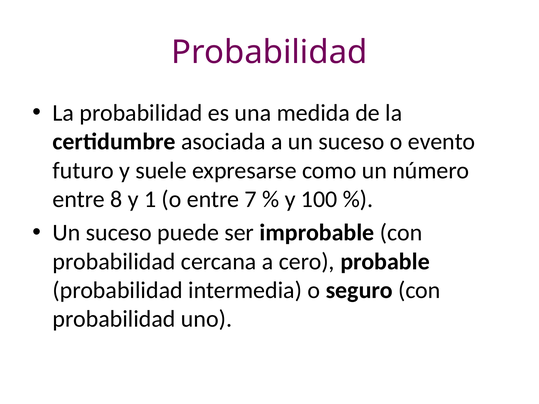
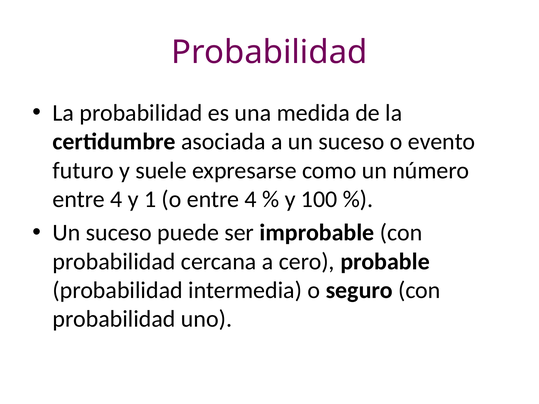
8: 8 -> 4 (116, 199)
o entre 7: 7 -> 4 (251, 199)
